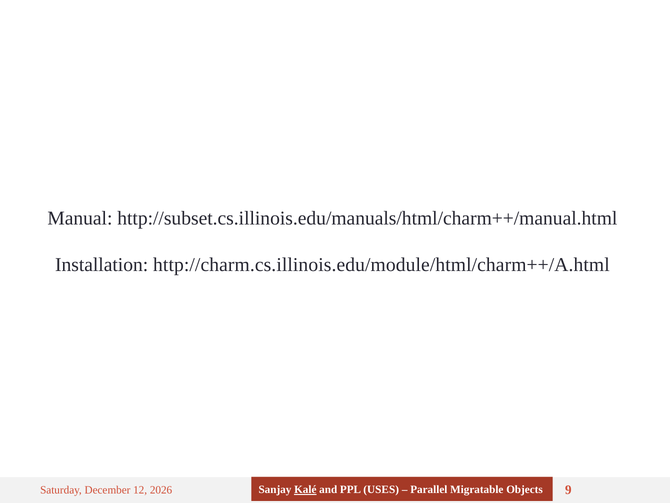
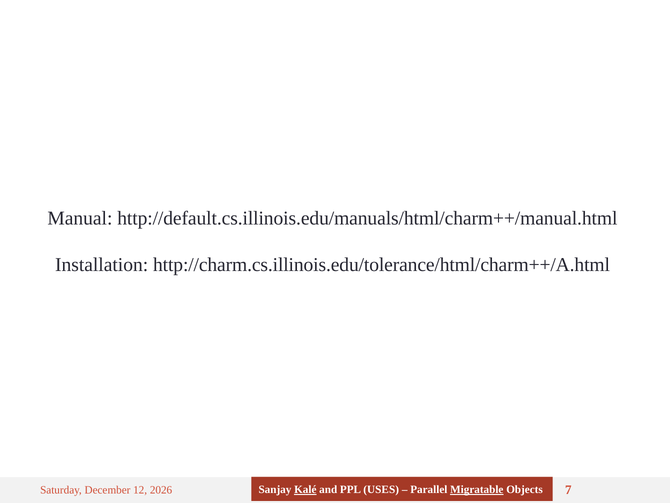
http://subset.cs.illinois.edu/manuals/html/charm++/manual.html: http://subset.cs.illinois.edu/manuals/html/charm++/manual.html -> http://default.cs.illinois.edu/manuals/html/charm++/manual.html (367, 218)
http://charm.cs.illinois.edu/module/html/charm++/A.html: http://charm.cs.illinois.edu/module/html/charm++/A.html -> http://charm.cs.illinois.edu/tolerance/html/charm++/A.html (382, 265)
Migratable underline: none -> present (477, 489)
9: 9 -> 7 (568, 490)
